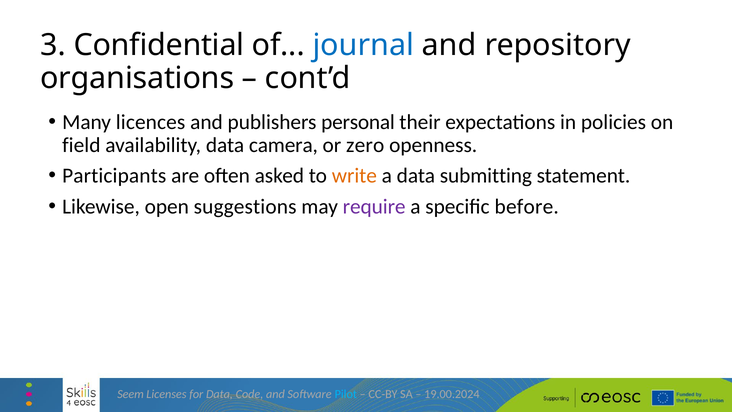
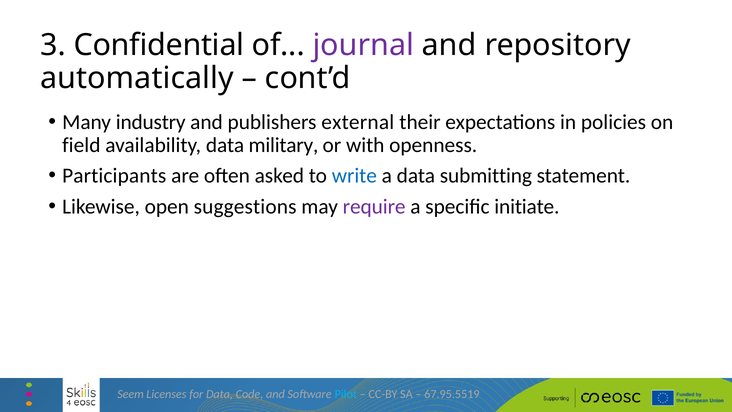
journal colour: blue -> purple (363, 45)
organisations: organisations -> automatically (137, 78)
licences: licences -> industry (151, 122)
personal: personal -> external (358, 122)
camera: camera -> military (283, 145)
zero: zero -> with (365, 145)
write colour: orange -> blue (354, 176)
before: before -> initiate (527, 206)
19.00.2024: 19.00.2024 -> 67.95.5519 (452, 394)
